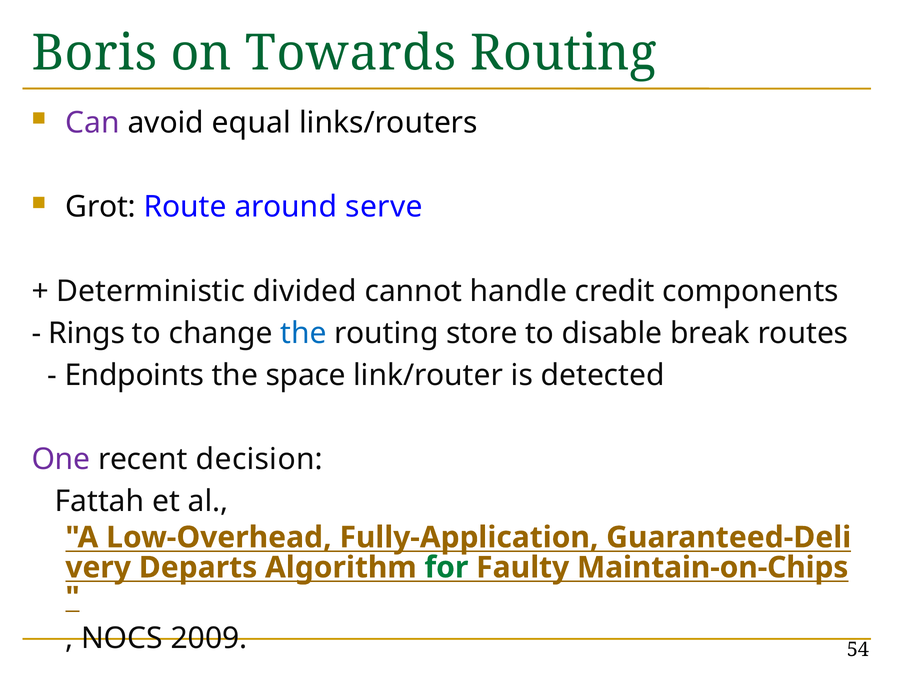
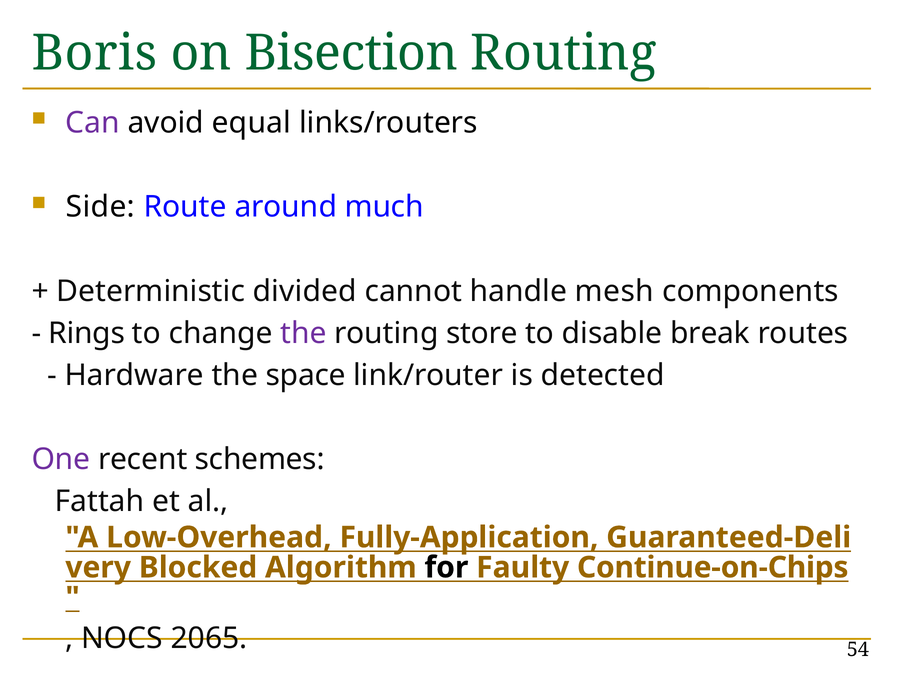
Towards: Towards -> Bisection (351, 53)
Grot: Grot -> Side (100, 207)
serve: serve -> much (384, 207)
credit: credit -> mesh (614, 291)
the colour: blue -> purple (304, 333)
Endpoints: Endpoints -> Hardware (134, 375)
decision: decision -> schemes (260, 459)
Departs: Departs -> Blocked (198, 567)
for colour: green -> black (446, 567)
Maintain-on-Chips: Maintain-on-Chips -> Continue-on-Chips (713, 567)
2009: 2009 -> 2065 (209, 638)
